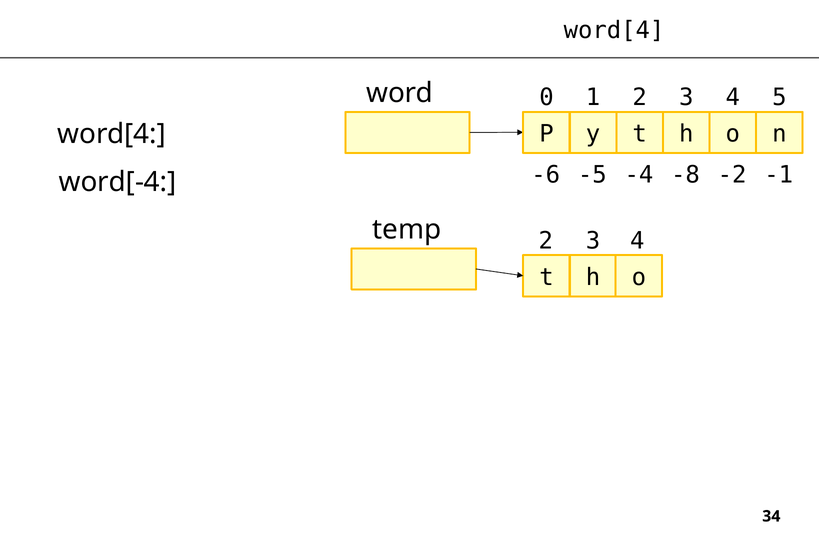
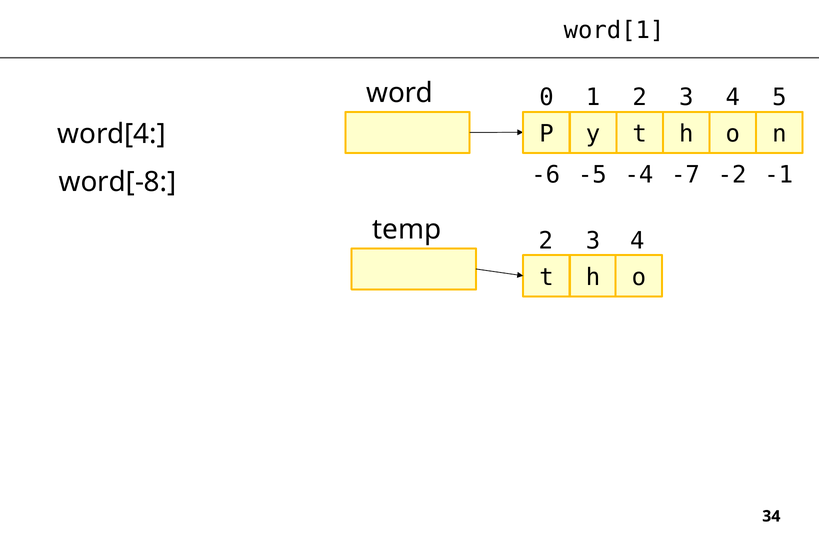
word[4: word[4 -> word[1 (614, 31)
-8: -8 -> -7 (686, 175)
word[-4: word[-4 -> word[-8 (118, 182)
